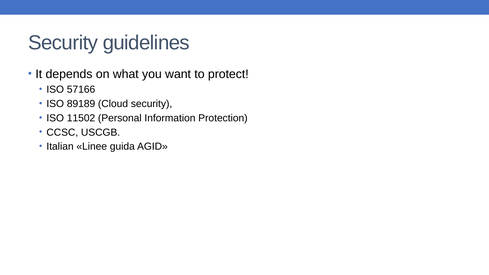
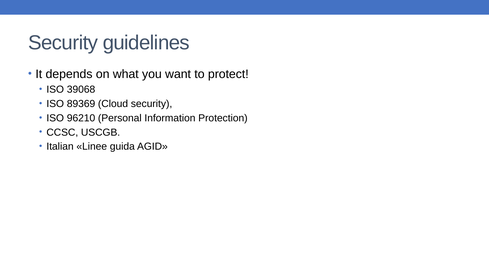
57166: 57166 -> 39068 (81, 90)
89189: 89189 -> 89369 (81, 104)
11502: 11502 -> 96210 (81, 118)
